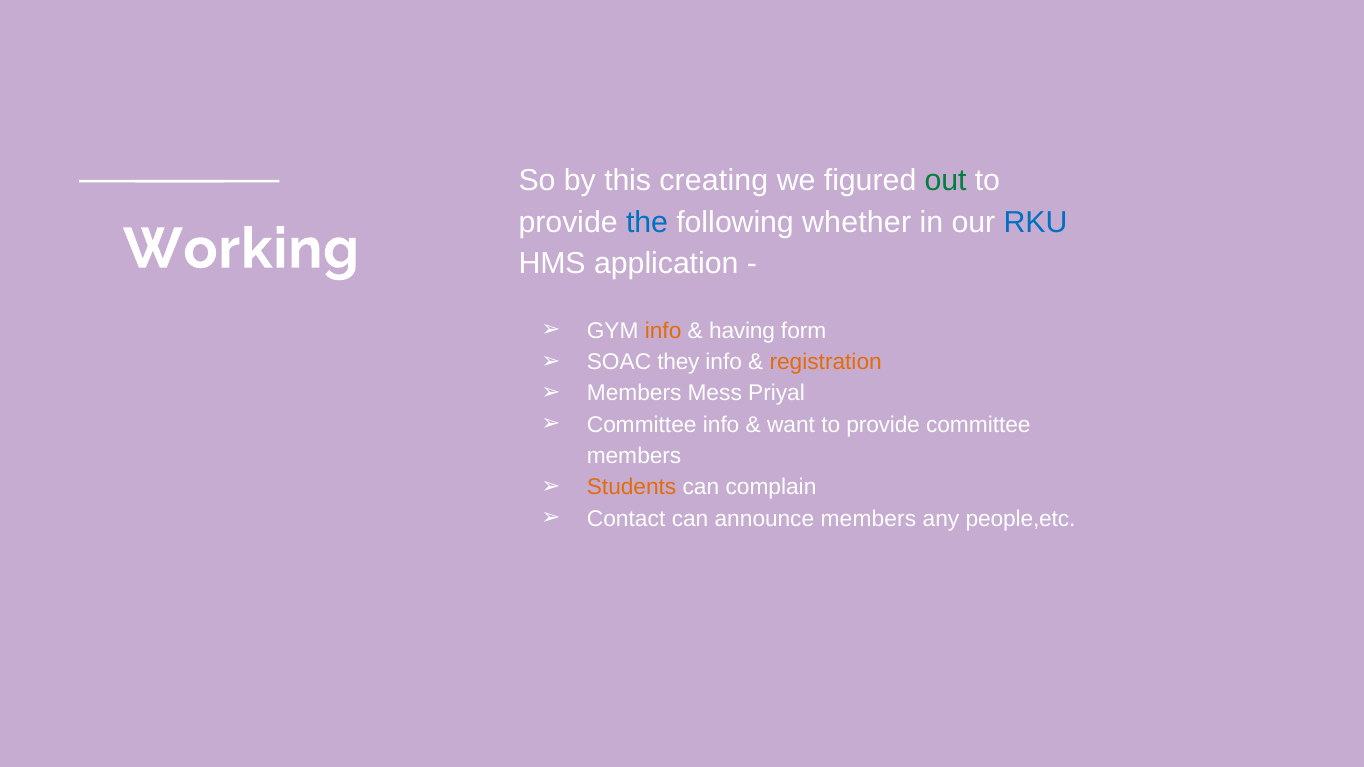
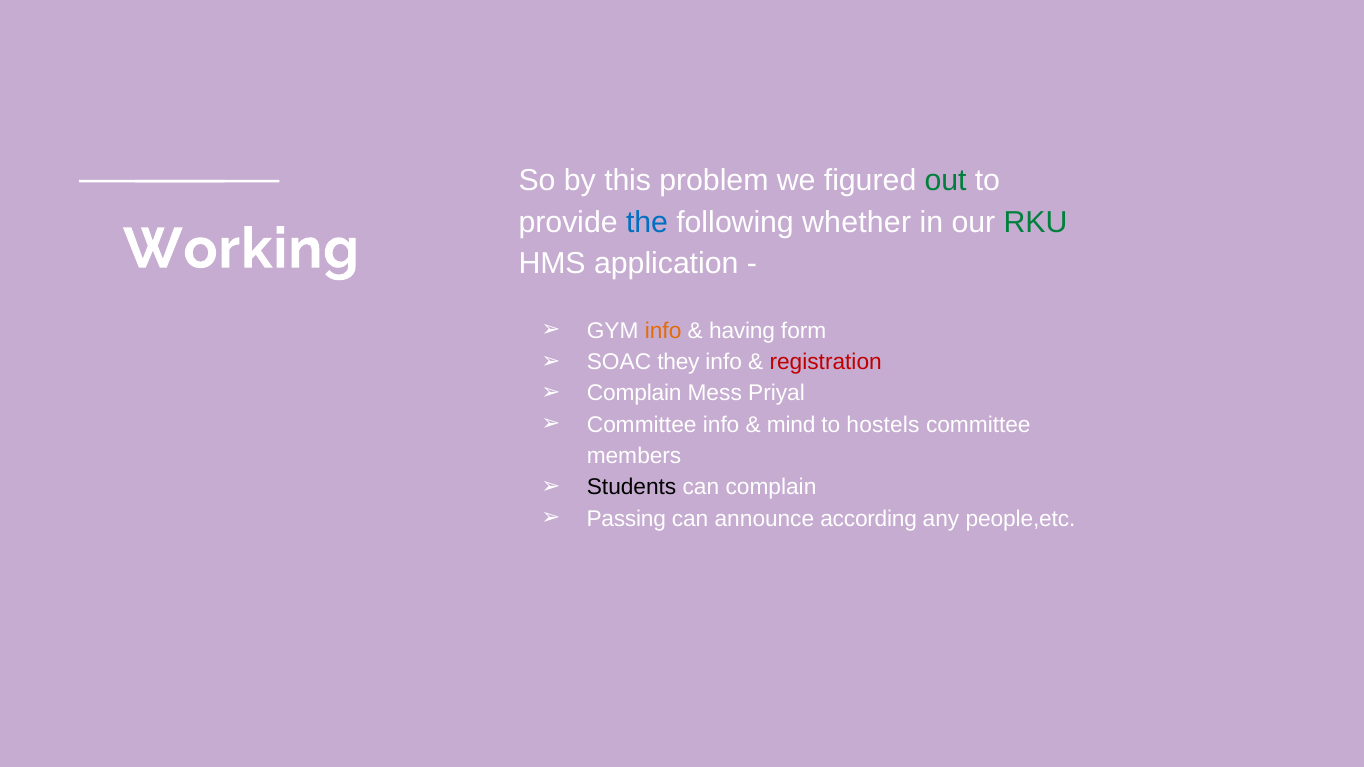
creating: creating -> problem (714, 180)
RKU colour: blue -> green (1035, 222)
registration colour: orange -> red (826, 362)
Members: Members -> Complain (634, 393)
want: want -> mind (791, 425)
provide: provide -> hostels (883, 425)
Students colour: orange -> black (632, 487)
Contact: Contact -> Passing (626, 519)
announce members: members -> according (869, 519)
